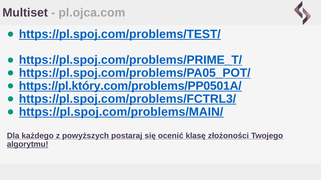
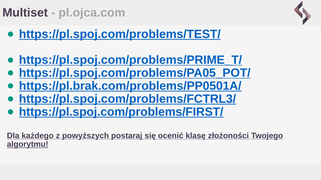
https://pl.który.com/problems/PP0501A/: https://pl.który.com/problems/PP0501A/ -> https://pl.brak.com/problems/PP0501A/ (130, 86)
https://pl.spoj.com/problems/MAIN/: https://pl.spoj.com/problems/MAIN/ -> https://pl.spoj.com/problems/FIRST/ (121, 112)
